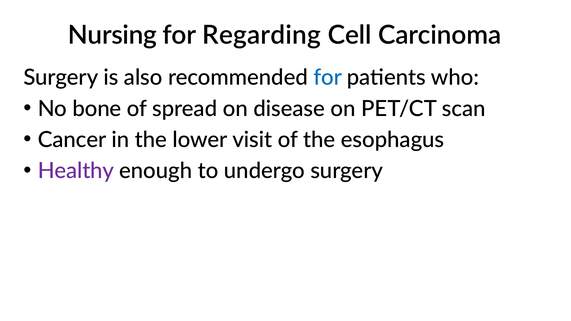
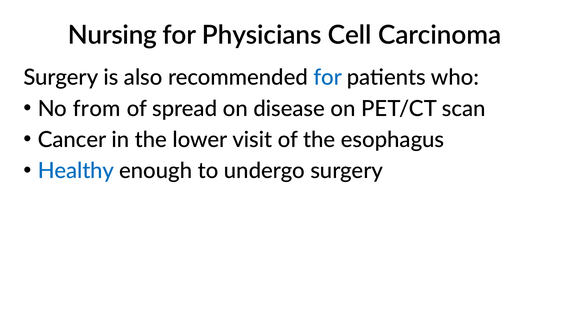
Regarding: Regarding -> Physicians (262, 35)
bone: bone -> from (97, 109)
Healthy colour: purple -> blue (76, 171)
